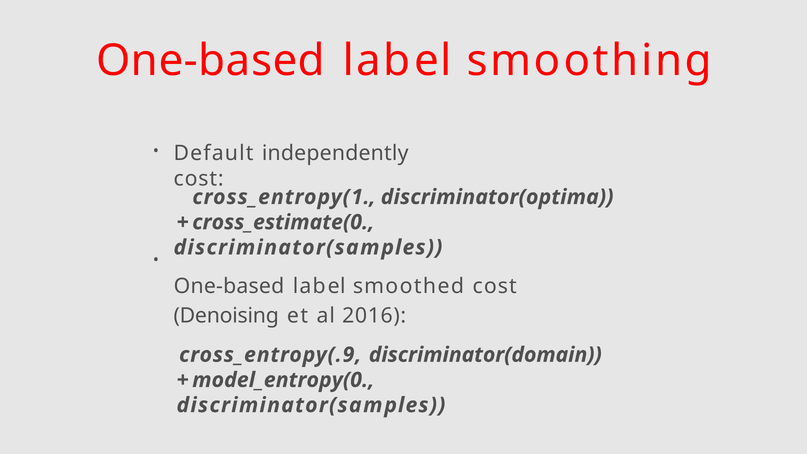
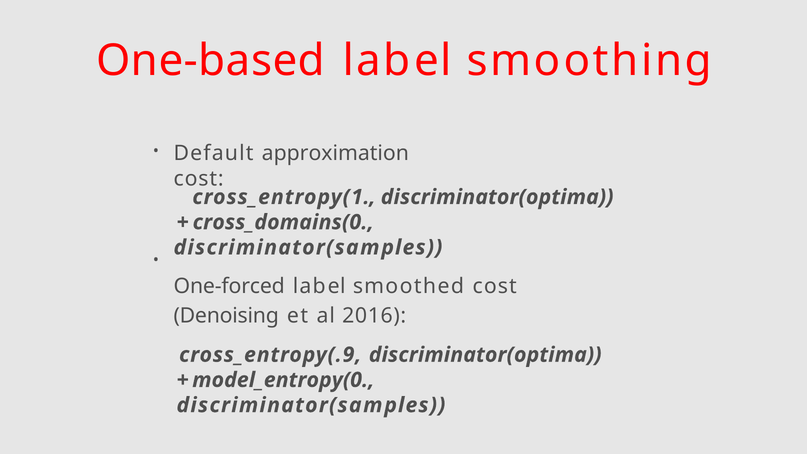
independently: independently -> approximation (335, 153)
cross_estimate(0: cross_estimate(0 -> cross_domains(0 (283, 222)
One-based: One-based -> One-forced (229, 286)
cross_entropy(.9 discriminator(domain: discriminator(domain -> discriminator(optima (485, 355)
